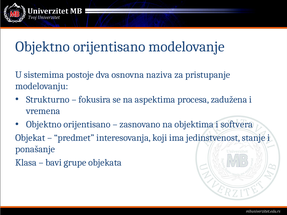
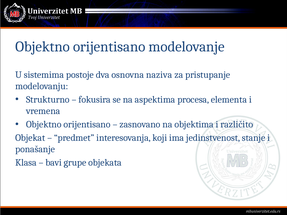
zadužena: zadužena -> elementa (229, 100)
softvera: softvera -> različito (237, 125)
